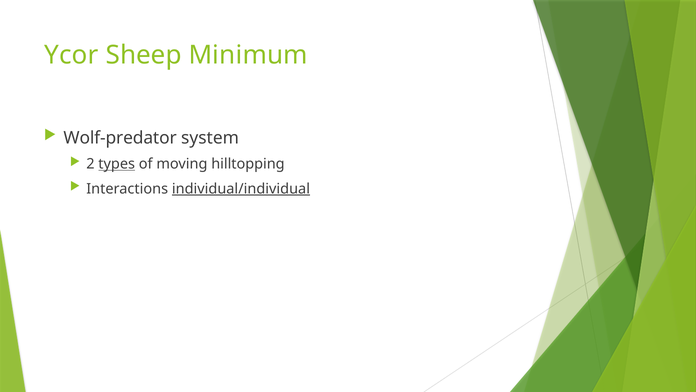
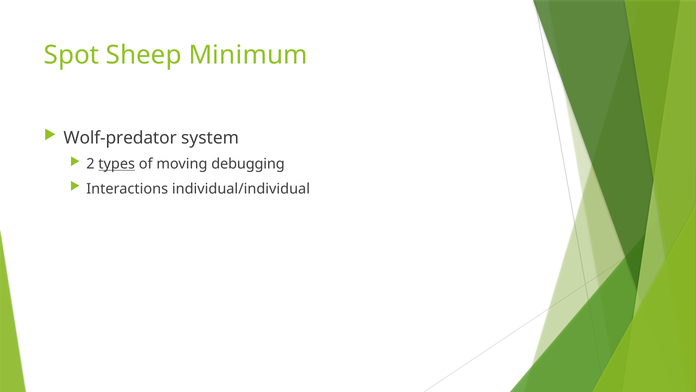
Ycor: Ycor -> Spot (72, 55)
hilltopping: hilltopping -> debugging (248, 164)
individual/individual underline: present -> none (241, 189)
